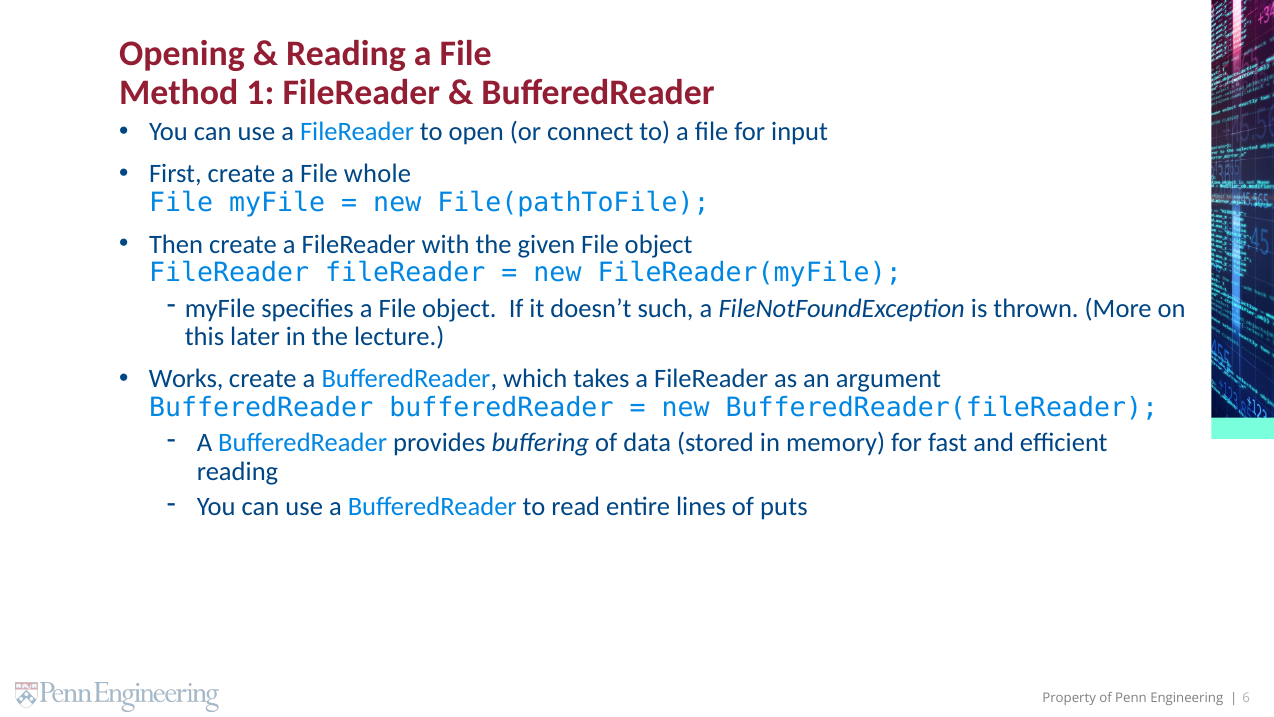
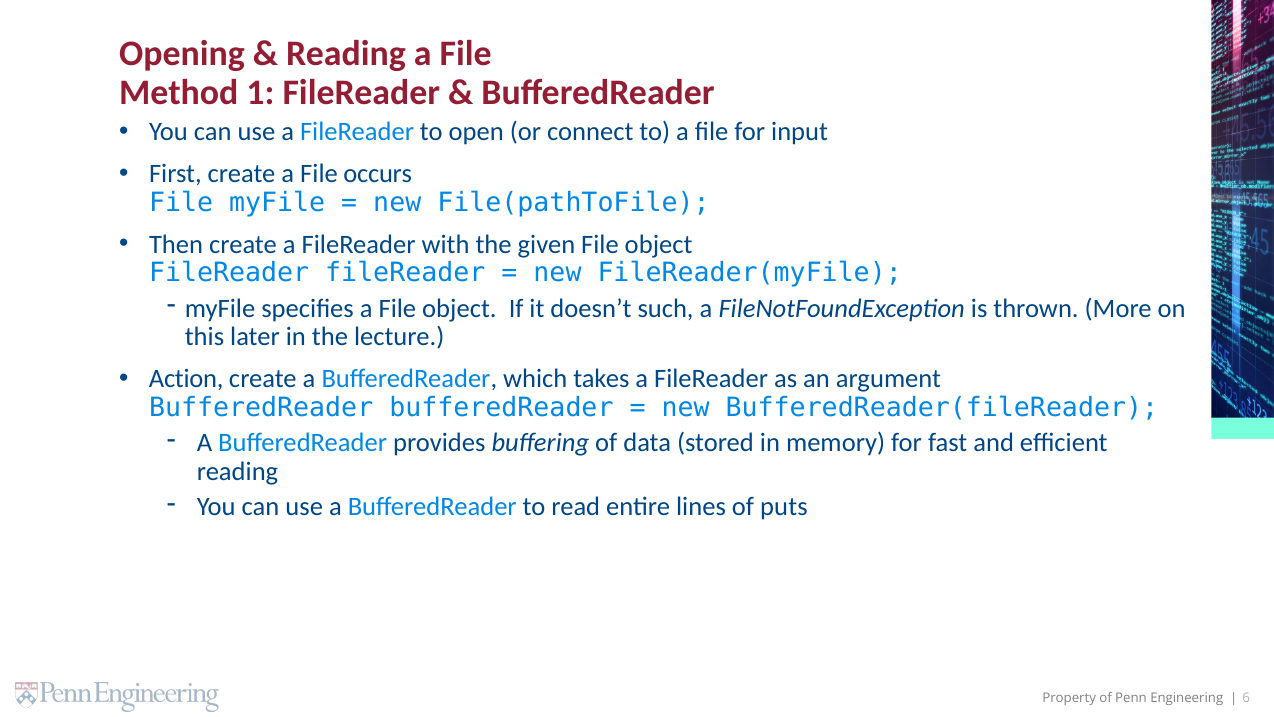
whole: whole -> occurs (378, 173)
Works: Works -> Action (186, 379)
